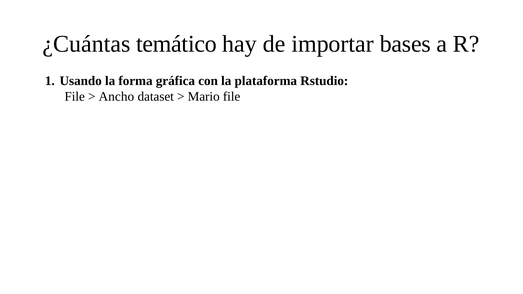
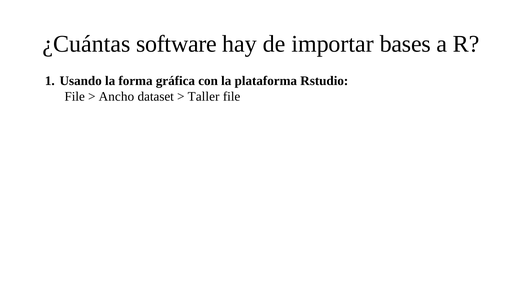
temático: temático -> software (176, 44)
Mario: Mario -> Taller (204, 97)
